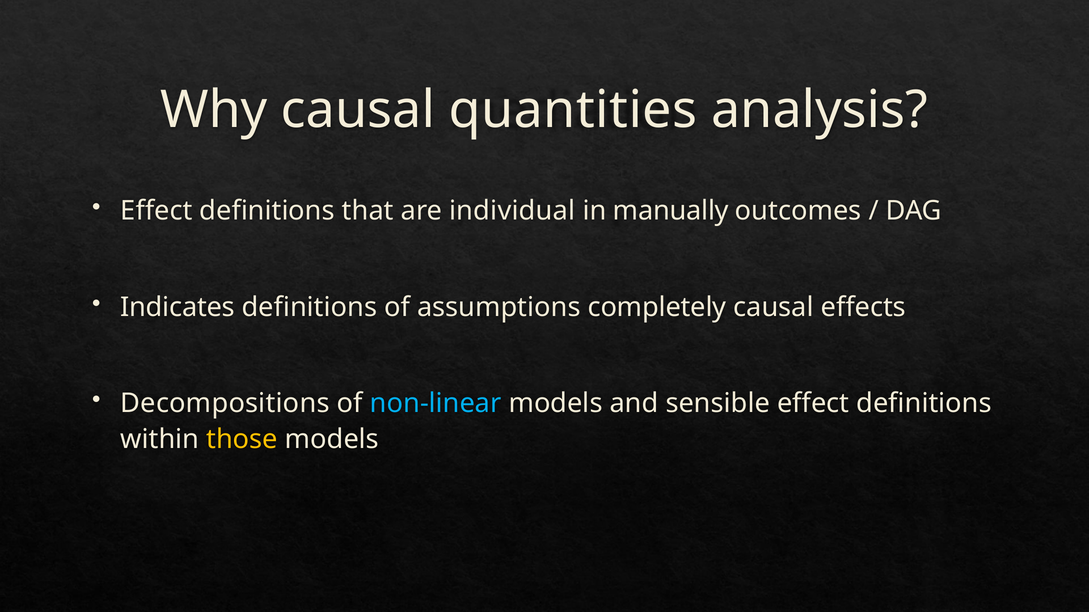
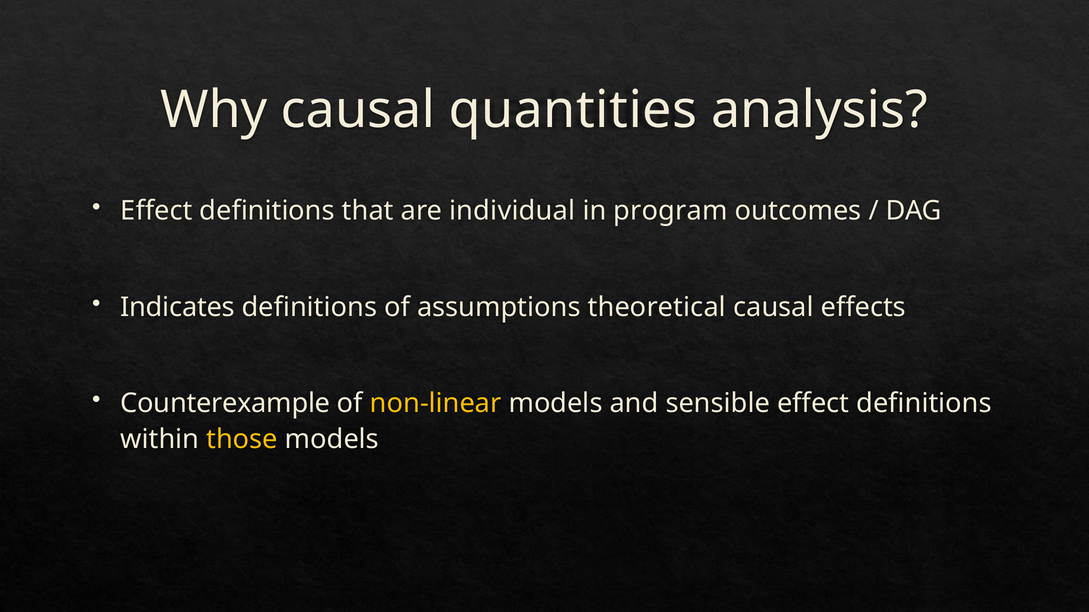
manually: manually -> program (671, 211)
completely: completely -> theoretical (657, 307)
Decompositions: Decompositions -> Counterexample (225, 404)
non-linear colour: light blue -> yellow (436, 404)
